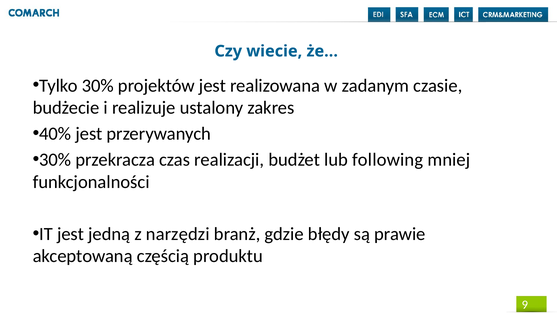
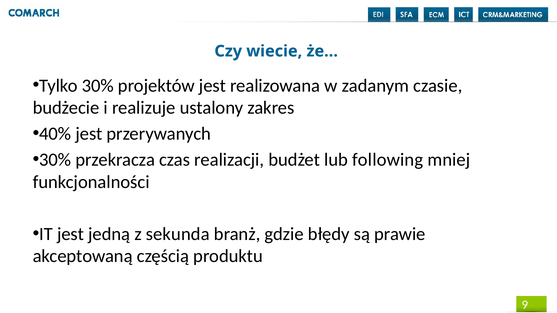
narzędzi: narzędzi -> sekunda (178, 234)
